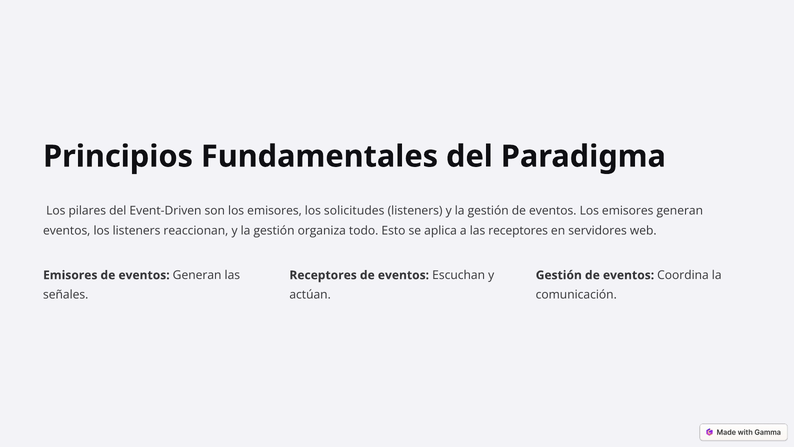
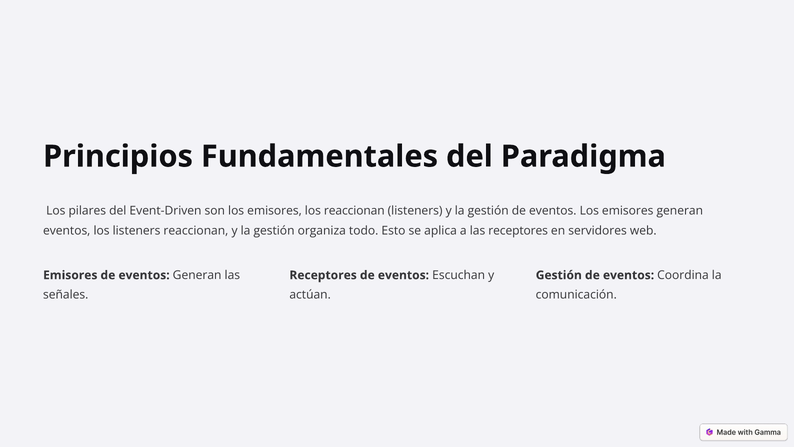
los solicitudes: solicitudes -> reaccionan (354, 211)
